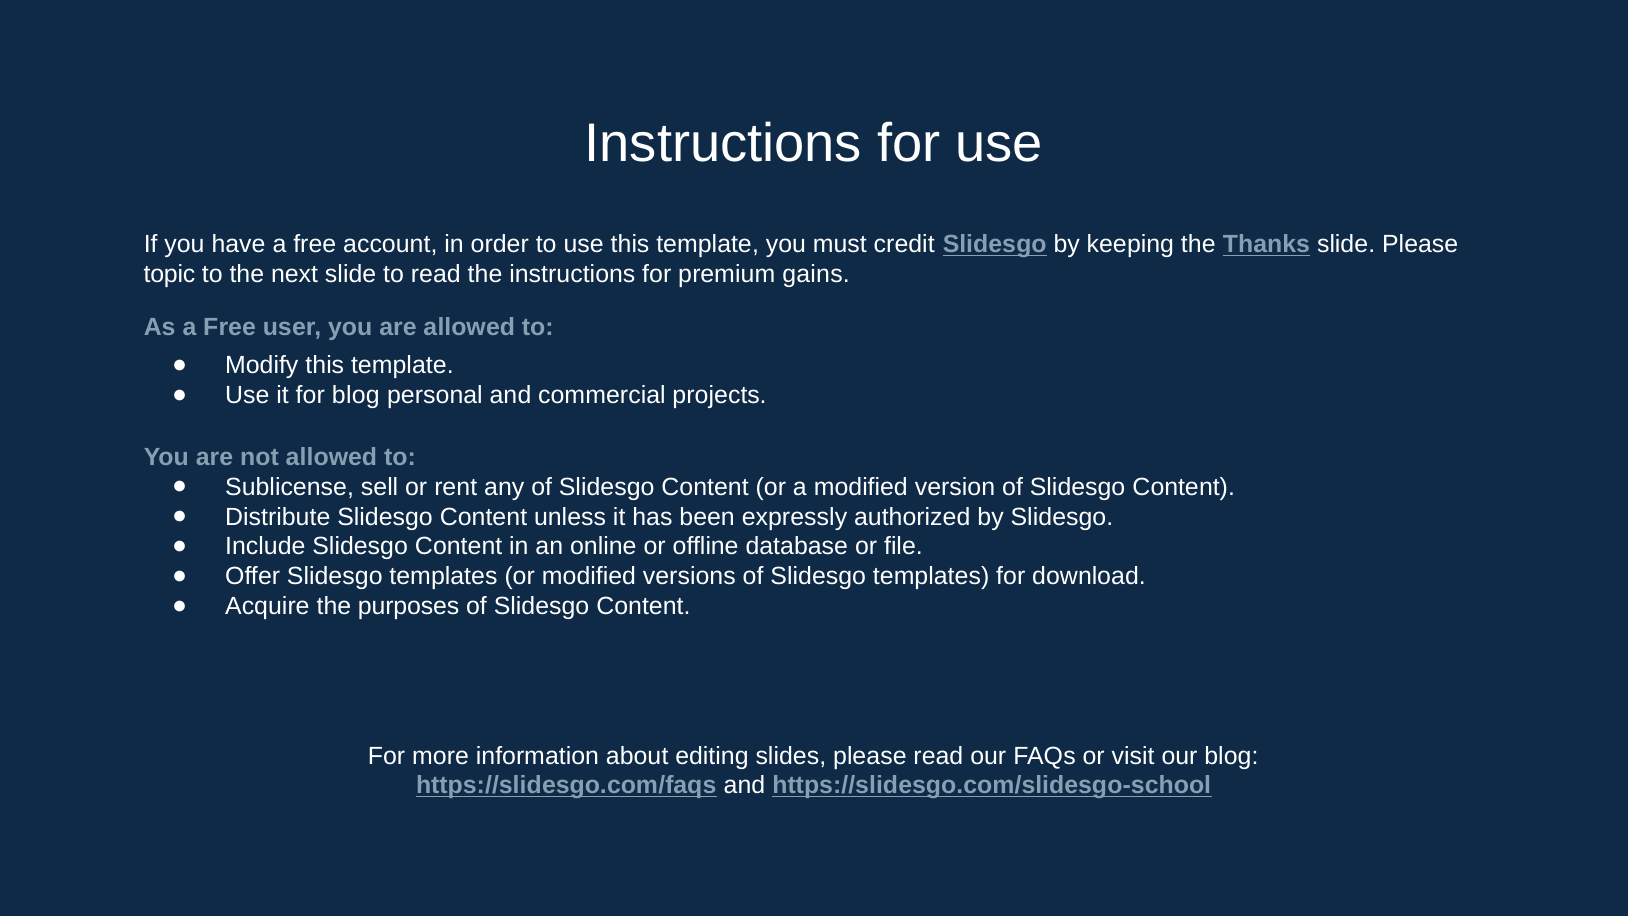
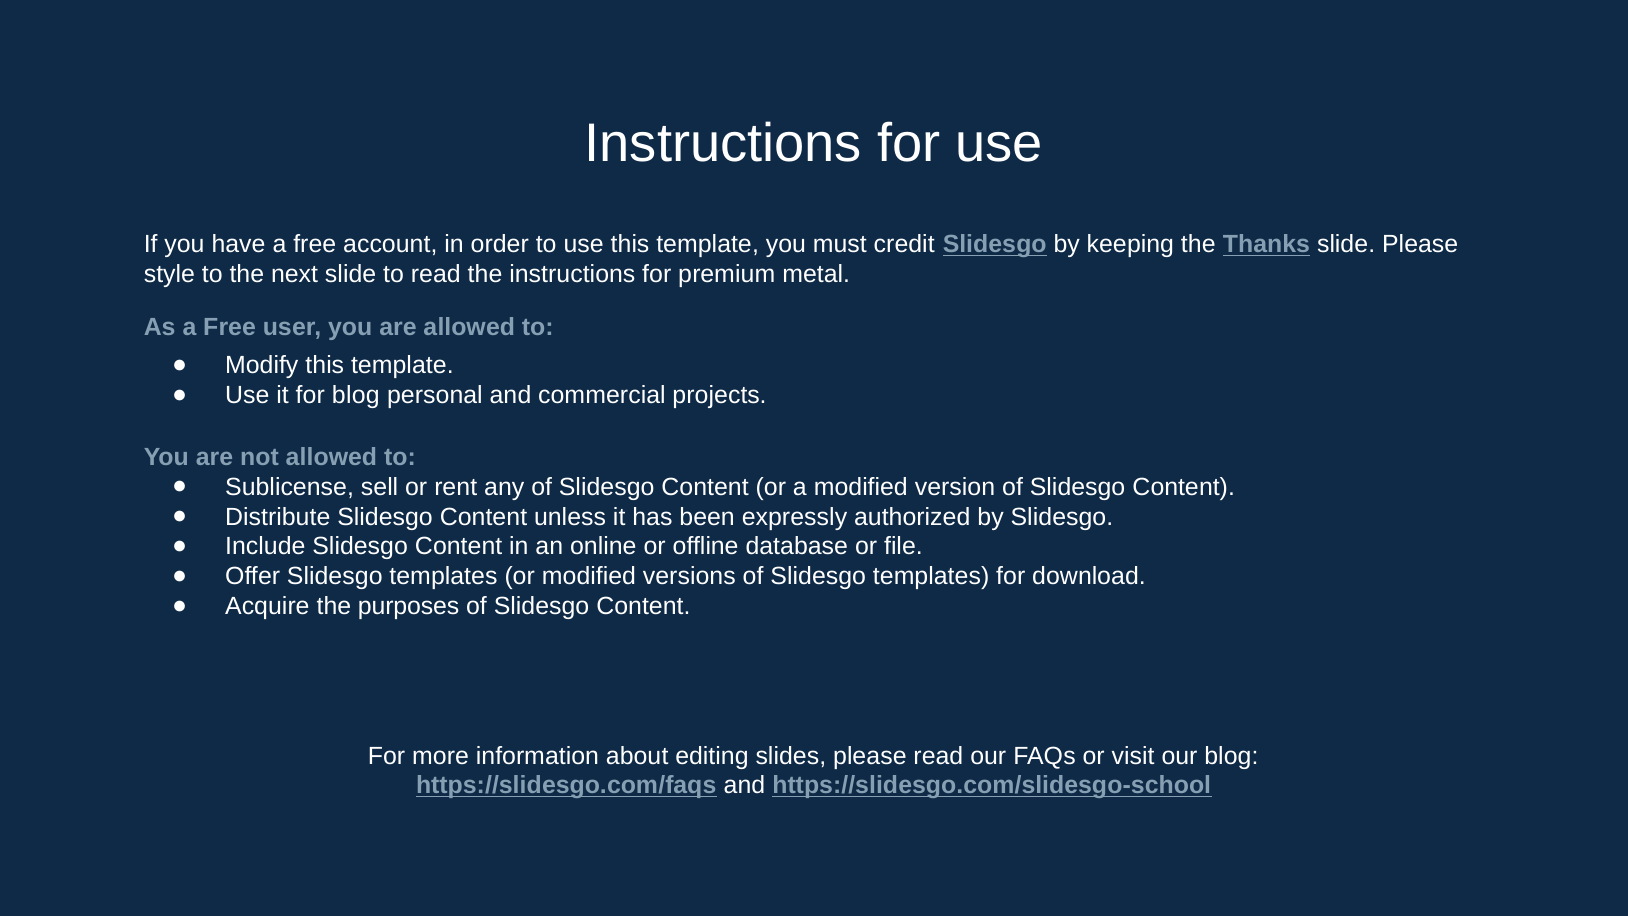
topic: topic -> style (169, 274)
gains: gains -> metal (816, 274)
